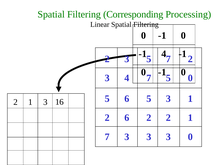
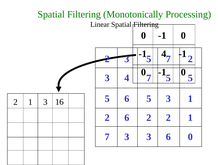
Corresponding: Corresponding -> Monotonically (133, 14)
7 5 0: 0 -> 5 (190, 78)
3 3 3: 3 -> 6 (168, 137)
